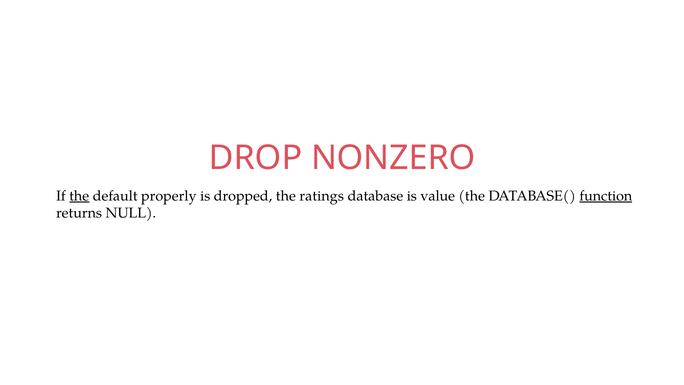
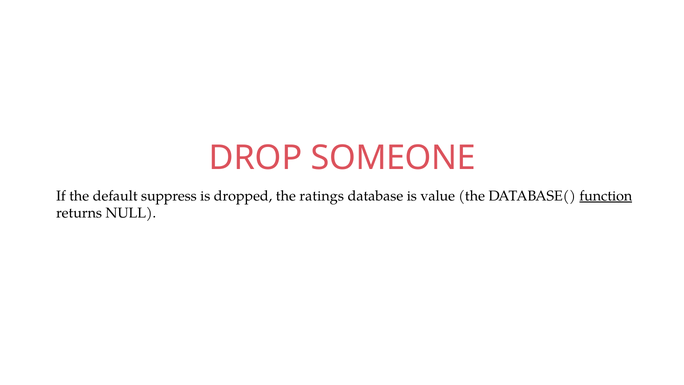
NONZERO: NONZERO -> SOMEONE (393, 158)
the underline: present -> none (79, 196)
properly: properly -> suppress (169, 196)
